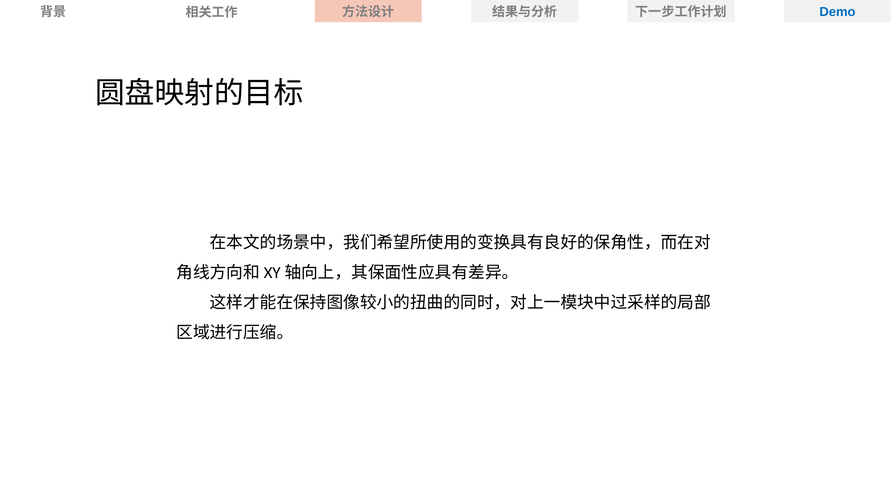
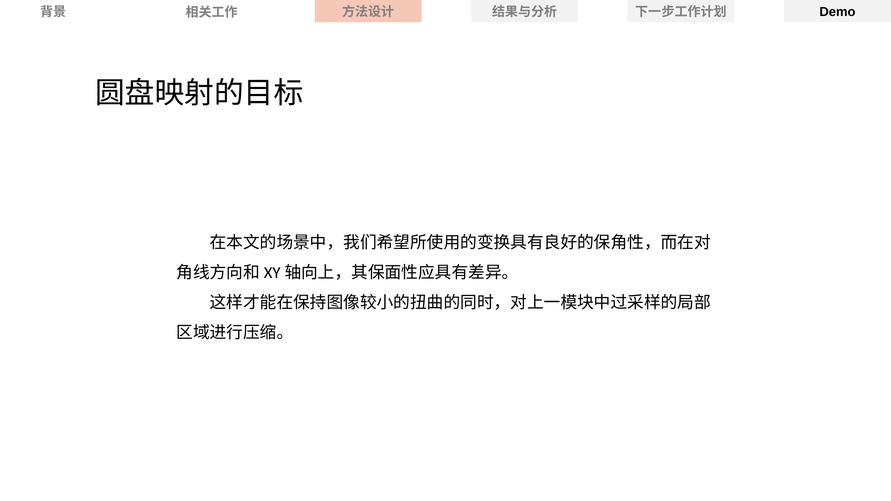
Demo colour: blue -> black (837, 12)
